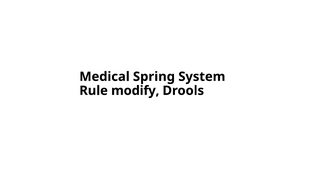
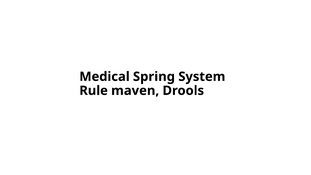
modify: modify -> maven (135, 91)
